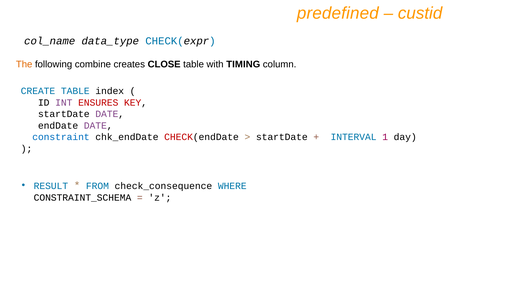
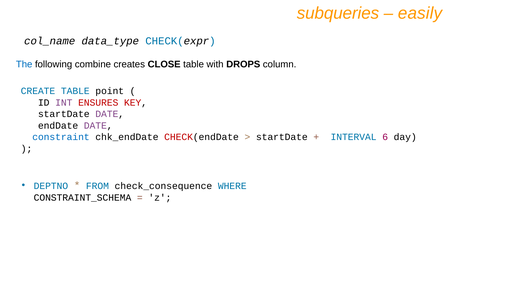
predefined: predefined -> subqueries (338, 13)
custid: custid -> easily (420, 13)
The colour: orange -> blue (24, 64)
TIMING: TIMING -> DROPS (243, 64)
index: index -> point (110, 91)
1: 1 -> 6 (385, 137)
RESULT: RESULT -> DEPTNO (51, 186)
